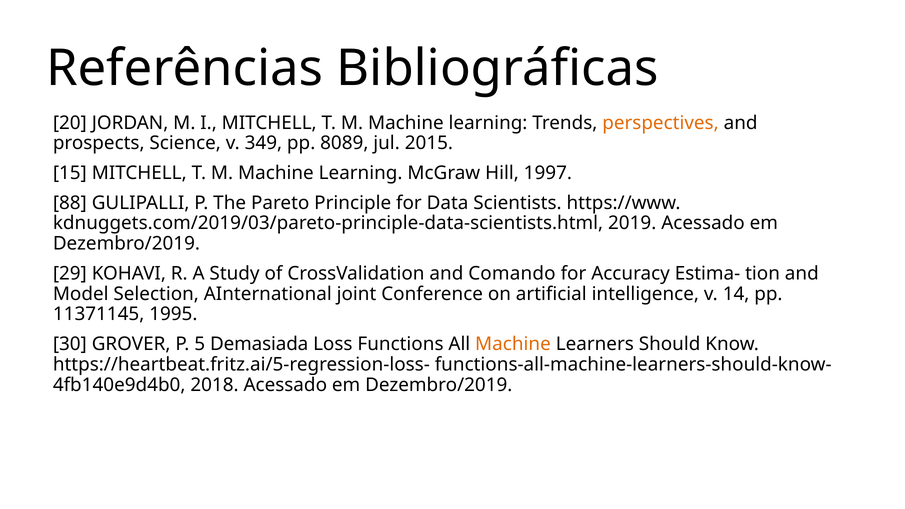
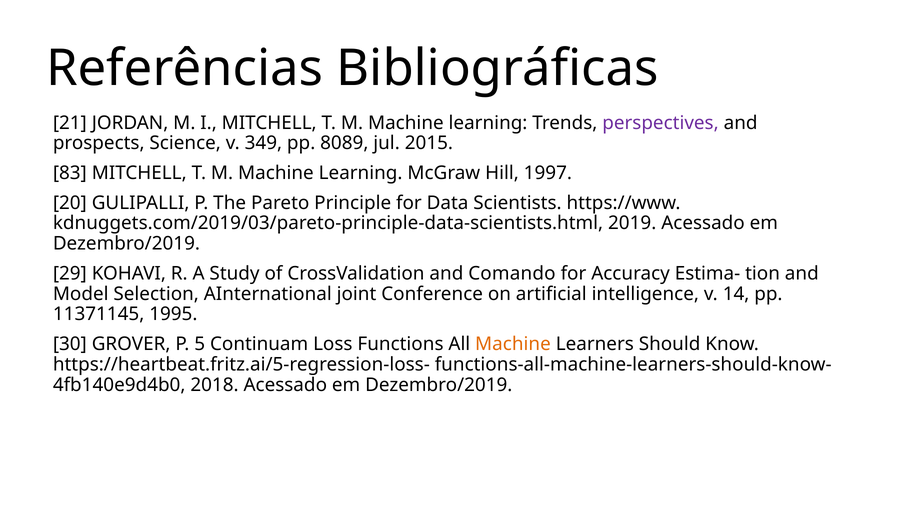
20: 20 -> 21 (70, 123)
perspectives colour: orange -> purple (661, 123)
15: 15 -> 83 (70, 173)
88: 88 -> 20 (70, 203)
Demasiada: Demasiada -> Continuam (259, 344)
